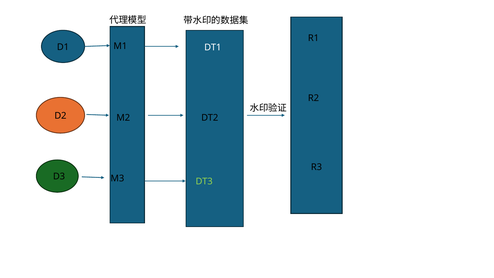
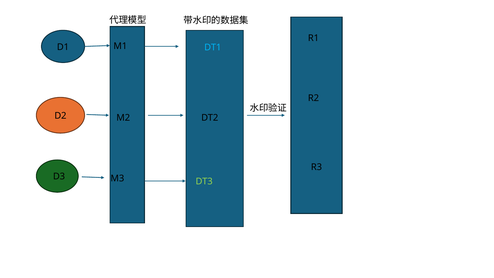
DT1 colour: white -> light blue (213, 47)
